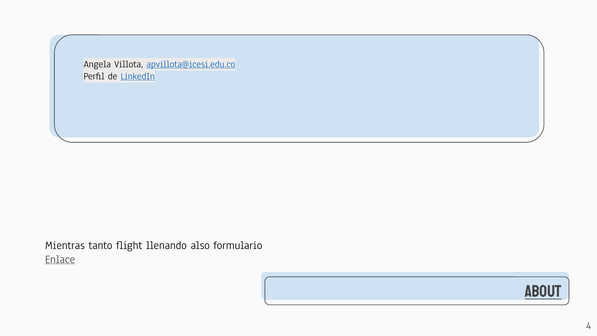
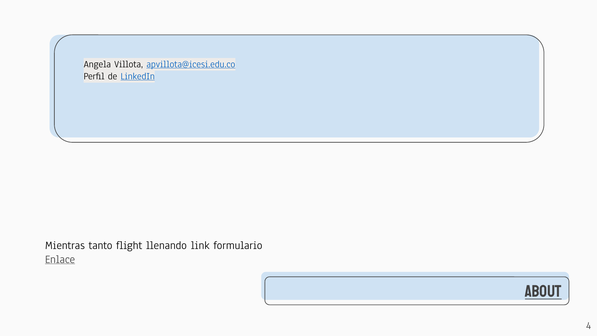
also: also -> link (200, 245)
